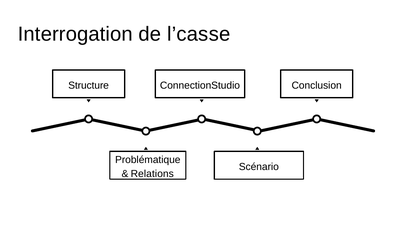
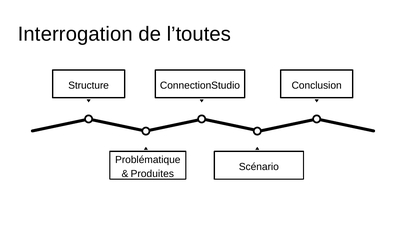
l’casse: l’casse -> l’toutes (199, 34)
Relations: Relations -> Produites (152, 173)
